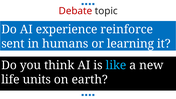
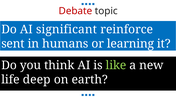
experience: experience -> significant (66, 29)
like colour: light blue -> light green (116, 65)
units: units -> deep (37, 80)
